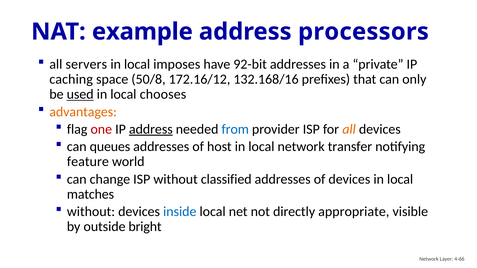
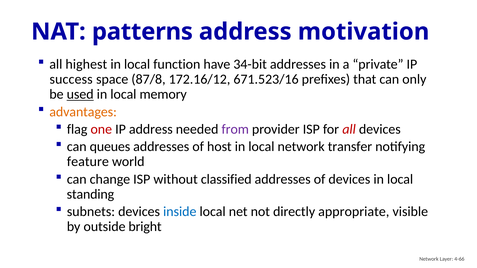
example: example -> patterns (142, 32)
processors: processors -> motivation (364, 32)
servers: servers -> highest (86, 64)
imposes: imposes -> function (177, 64)
92-bit: 92-bit -> 34-bit (250, 64)
caching: caching -> success (71, 79)
50/8: 50/8 -> 87/8 (148, 79)
132.168/16: 132.168/16 -> 671.523/16 (266, 79)
chooses: chooses -> memory (163, 94)
address underline: present -> none (151, 129)
from colour: blue -> purple (235, 129)
all colour: orange -> red (349, 129)
matches: matches -> standing (90, 194)
without: without -> subnets (91, 212)
